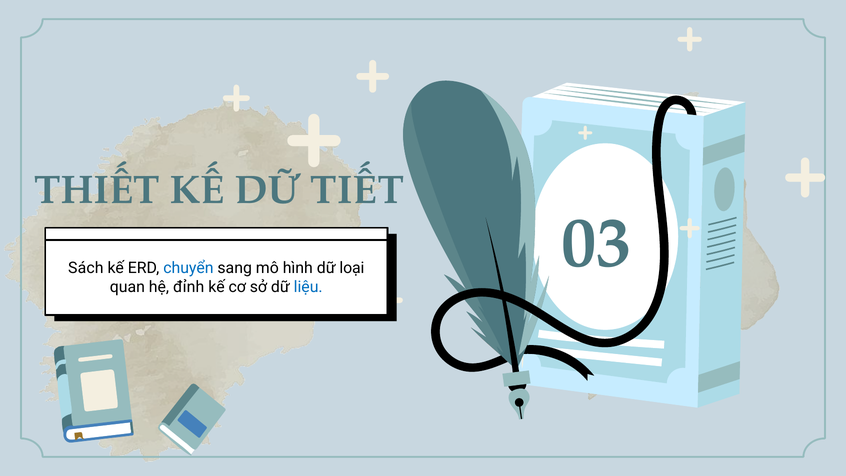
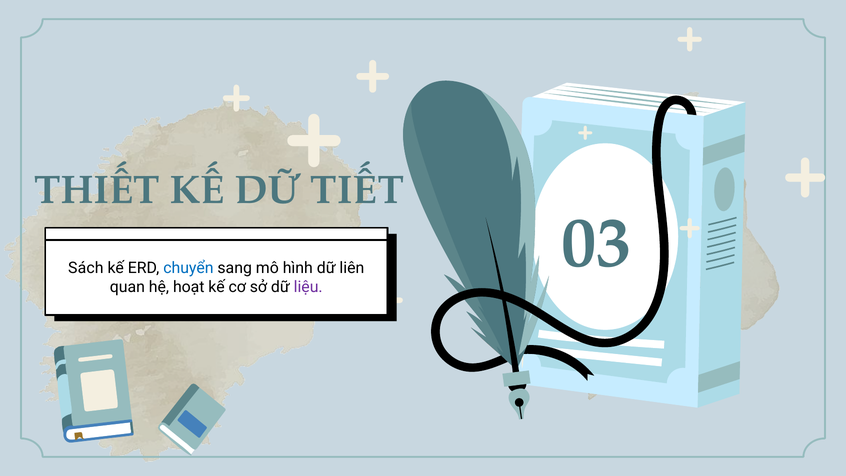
loại: loại -> liên (352, 268)
đỉnh: đỉnh -> hoạt (189, 287)
liệu colour: blue -> purple (308, 287)
